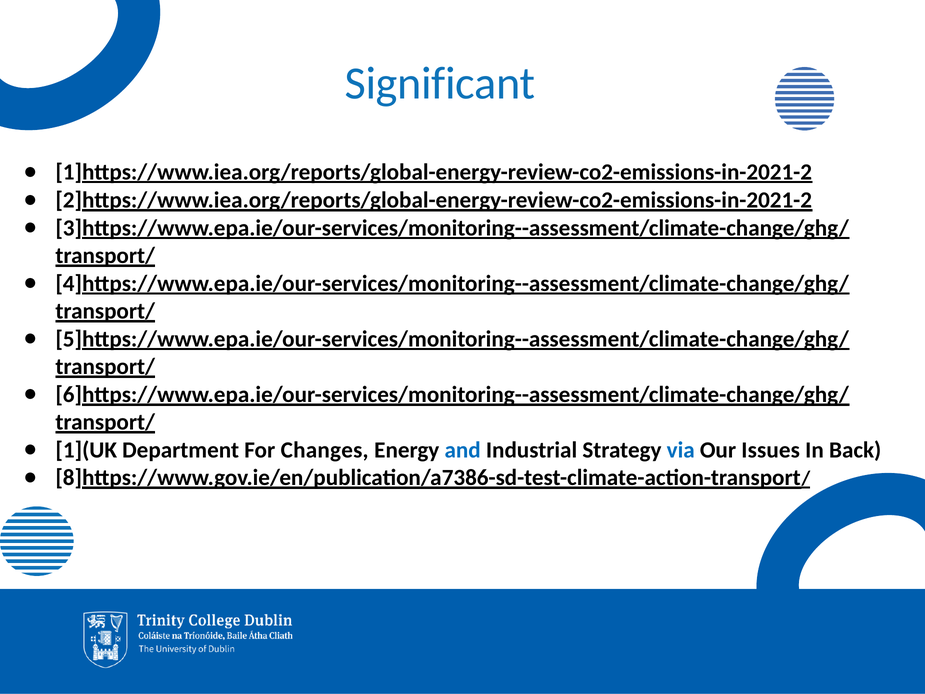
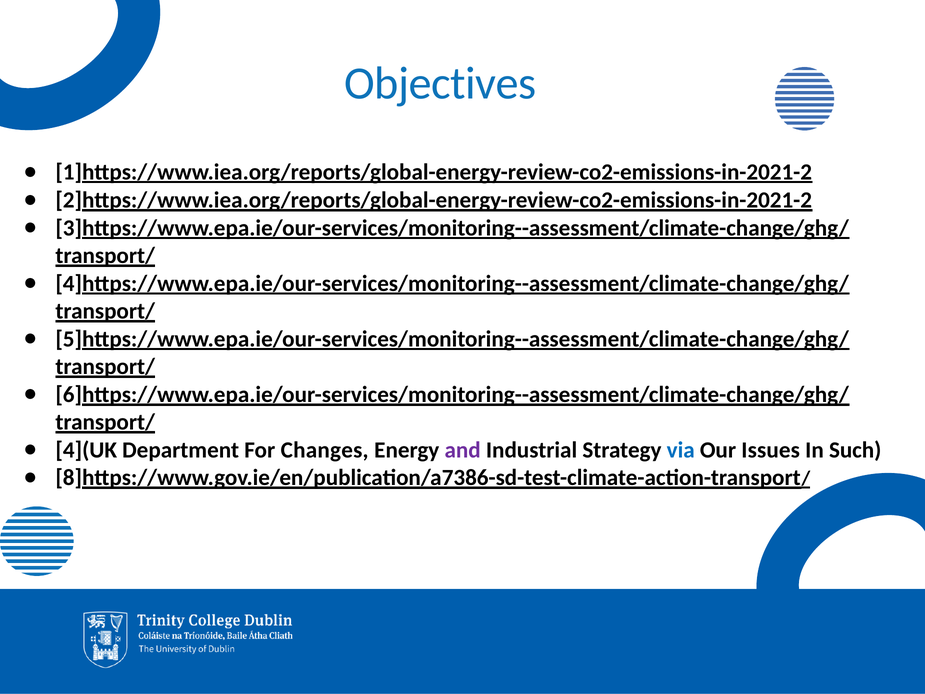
Significant: Significant -> Objectives (440, 83)
1](UK: 1](UK -> 4](UK (86, 450)
and colour: blue -> purple (463, 450)
Back: Back -> Such (855, 450)
